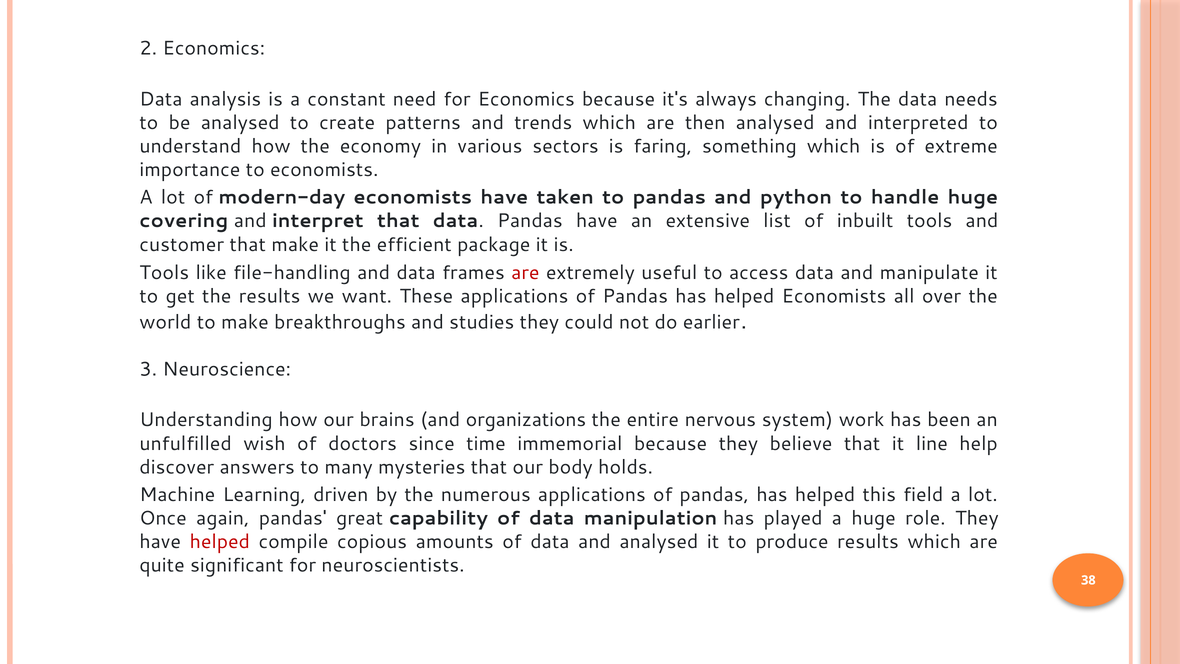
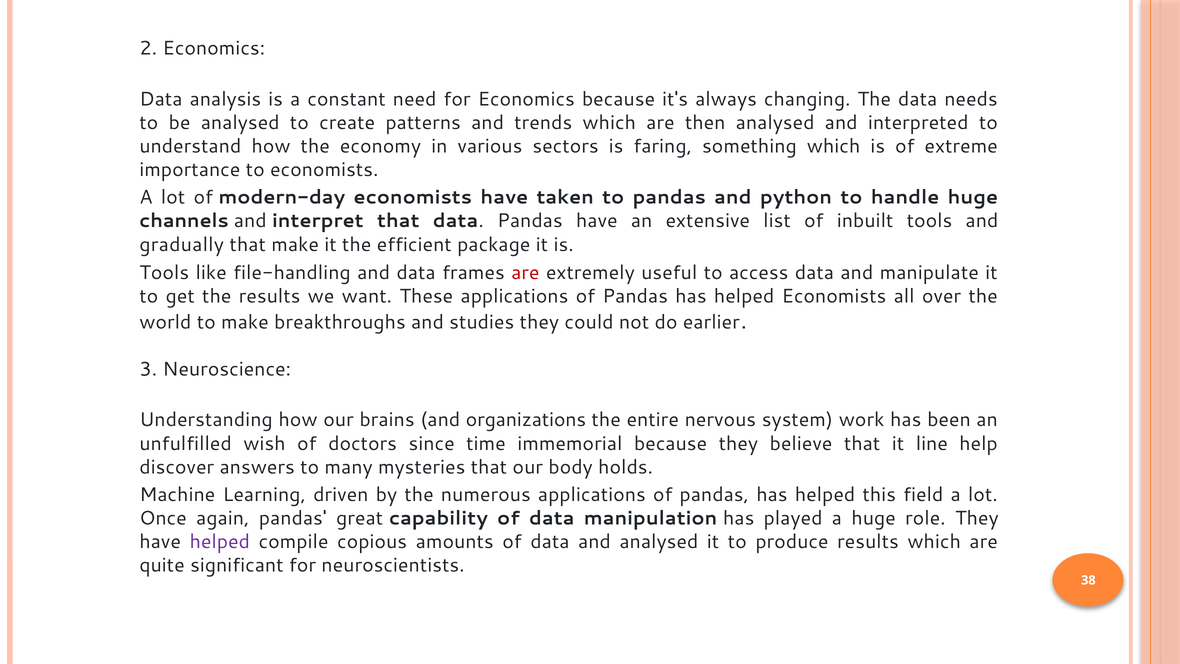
covering: covering -> channels (184, 221)
customer: customer -> gradually (182, 244)
helped colour: red -> purple (220, 542)
